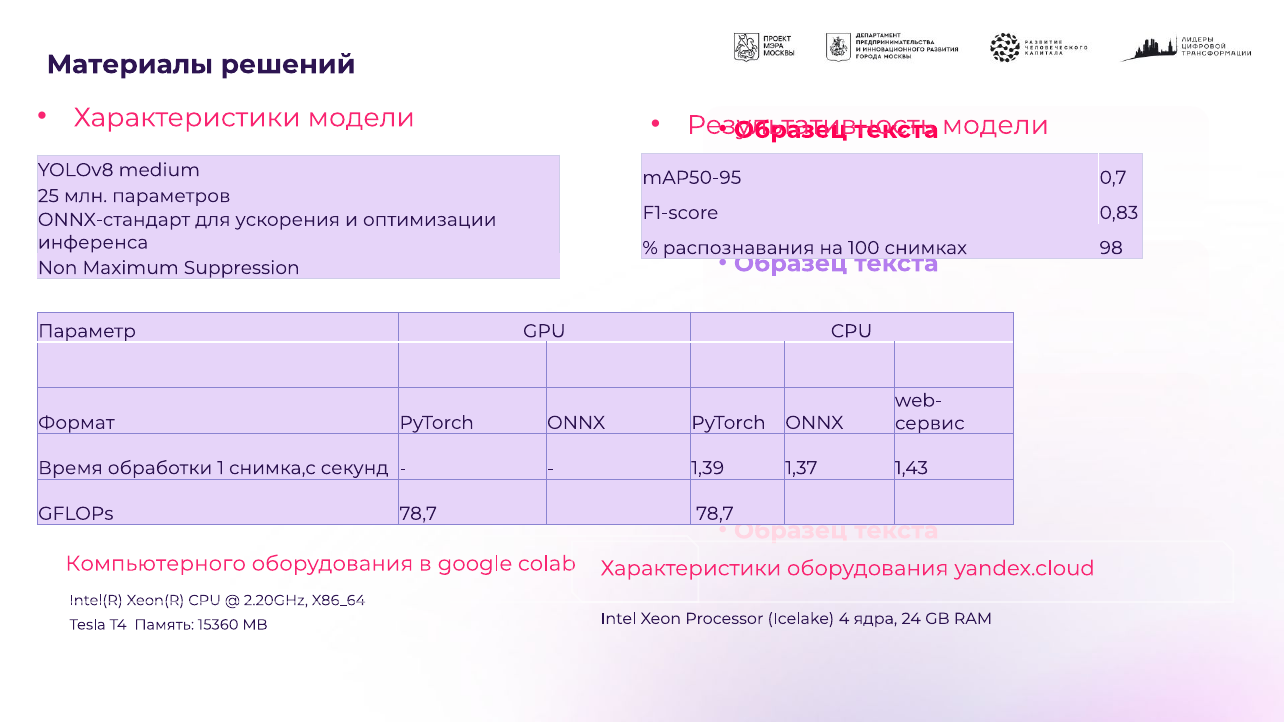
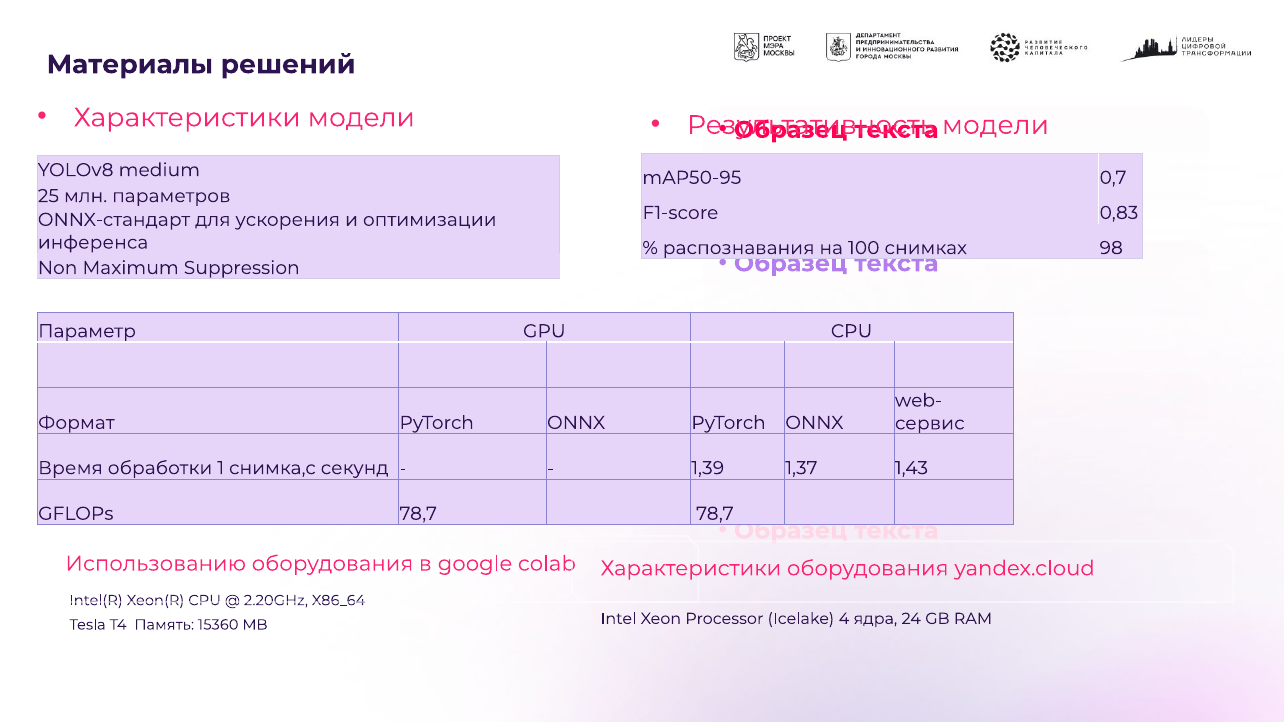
Компьютерного: Компьютерного -> Использованию (156, 564)
